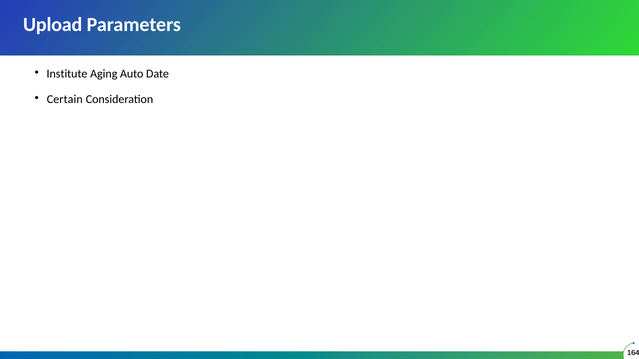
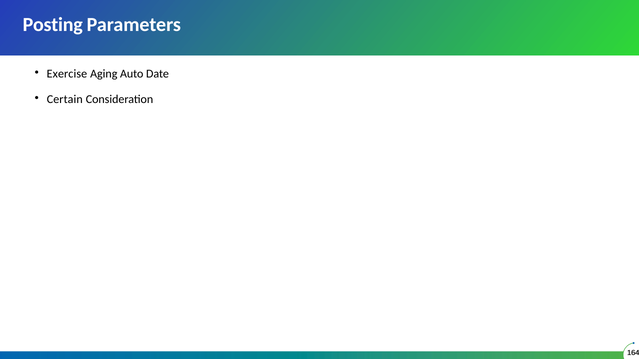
Upload: Upload -> Posting (53, 25)
Institute: Institute -> Exercise (67, 74)
